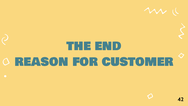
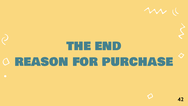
customer: customer -> purchase (137, 62)
